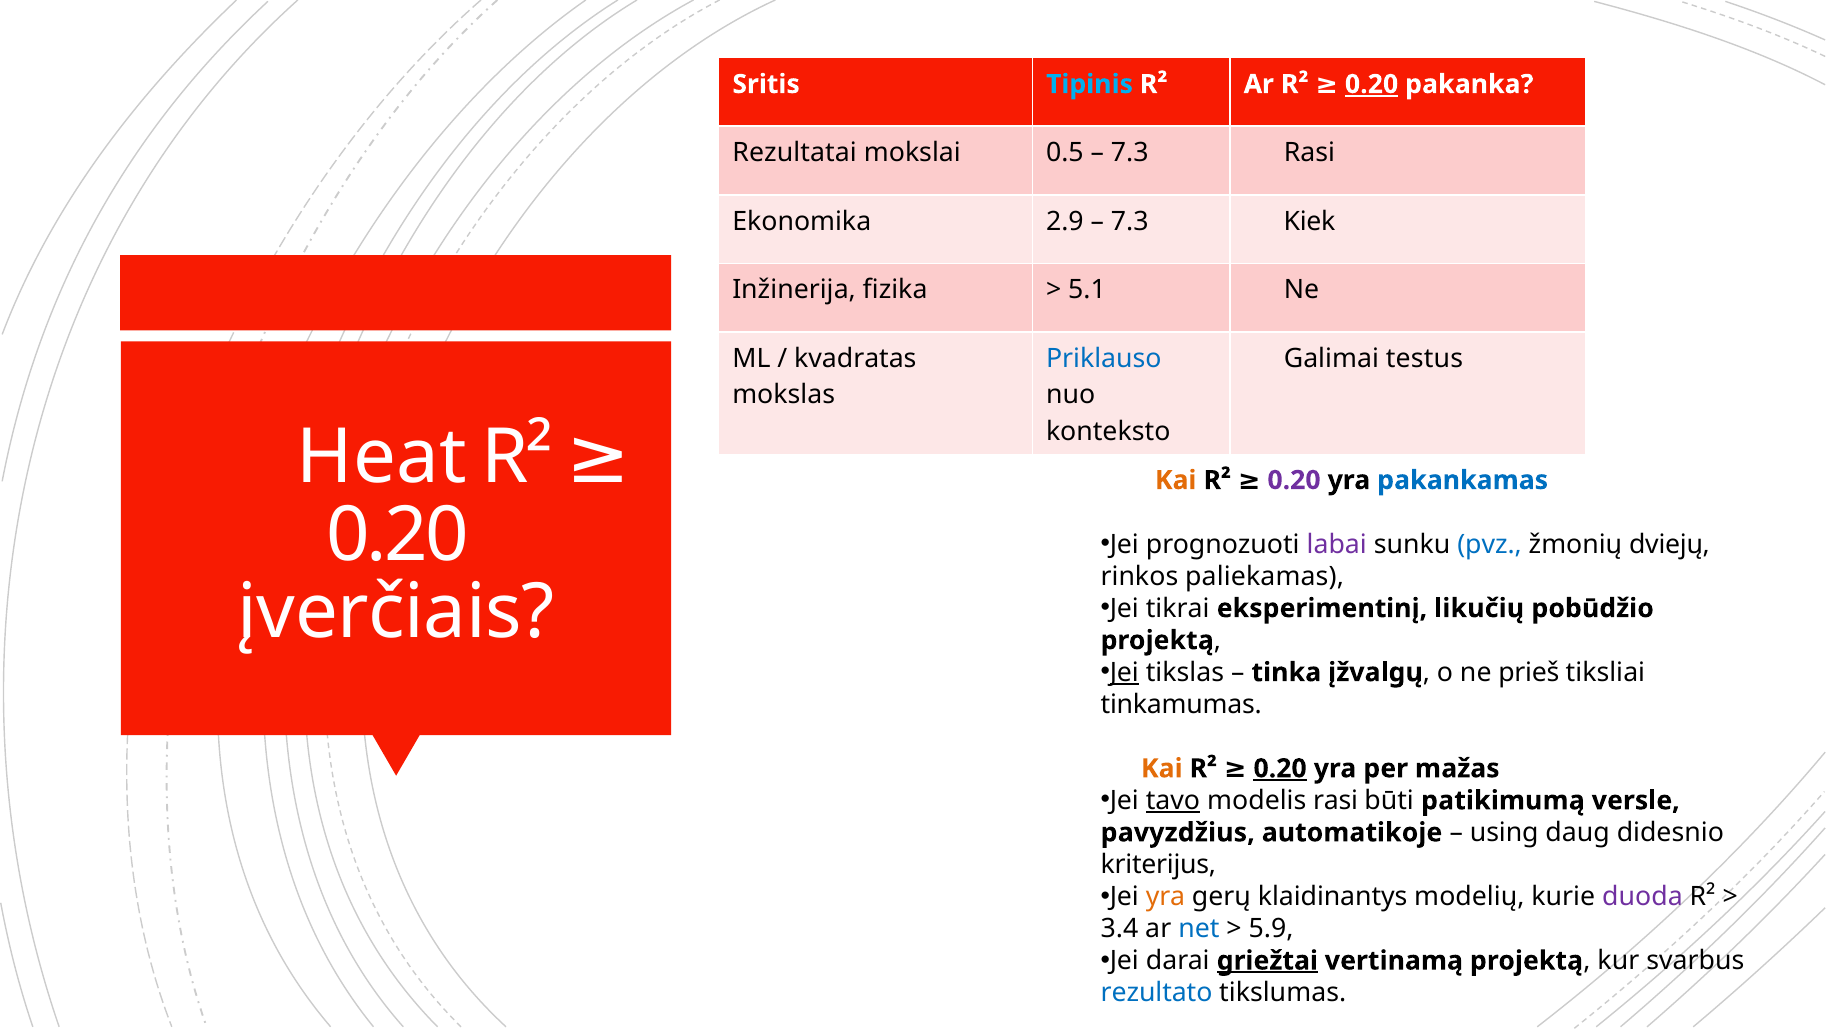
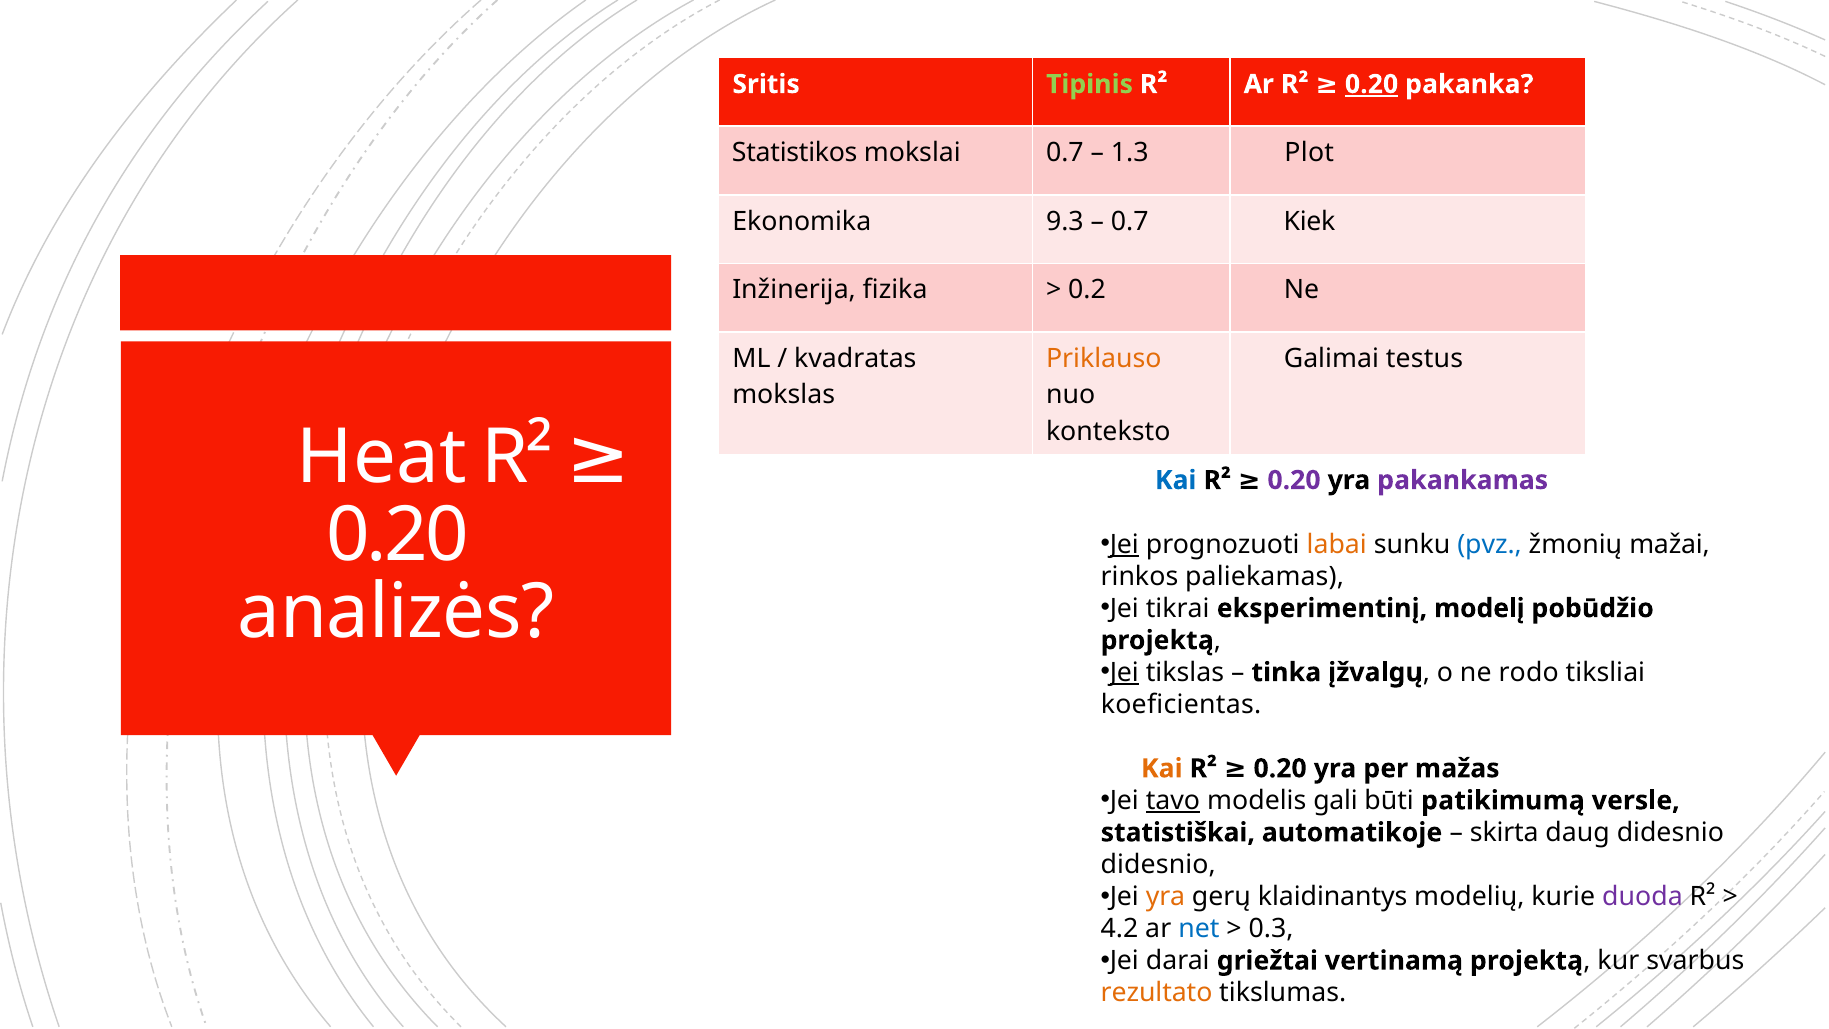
Tipinis colour: light blue -> light green (1089, 84)
Rezultatai: Rezultatai -> Statistikos (795, 153)
mokslai 0.5: 0.5 -> 0.7 (1065, 153)
7.3: 7.3 -> 1.3 (1130, 153)
Rasi: Rasi -> Plot (1309, 153)
2.9: 2.9 -> 9.3 (1065, 221)
7.3: 7.3 -> 0.7 (1130, 221)
5.1: 5.1 -> 0.2 (1087, 290)
Priklauso colour: blue -> orange (1104, 359)
Kai colour: orange -> blue (1176, 480)
pakankamas colour: blue -> purple (1463, 480)
Jei underline: none -> present (1124, 544)
labai colour: purple -> orange (1337, 544)
dviejų: dviejų -> mažai (1669, 544)
įverčiais: įverčiais -> analizės (396, 613)
likučių: likučių -> modelį (1479, 608)
prieš: prieš -> rodo (1529, 672)
tinkamumas: tinkamumas -> koeficientas (1181, 704)
0.20 underline: present -> none (1280, 768)
modelis rasi: rasi -> gali (1335, 800)
pavyzdžius: pavyzdžius -> statistiškai (1178, 832)
using: using -> skirta (1504, 832)
kriterijus: kriterijus -> didesnio (1158, 864)
3.4: 3.4 -> 4.2 (1120, 929)
5.9: 5.9 -> 0.3 (1271, 929)
griežtai underline: present -> none (1267, 961)
rezultato colour: blue -> orange (1157, 993)
